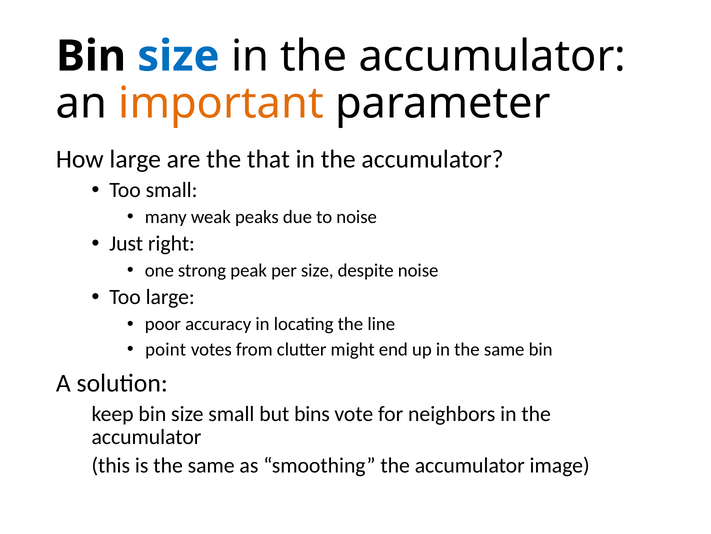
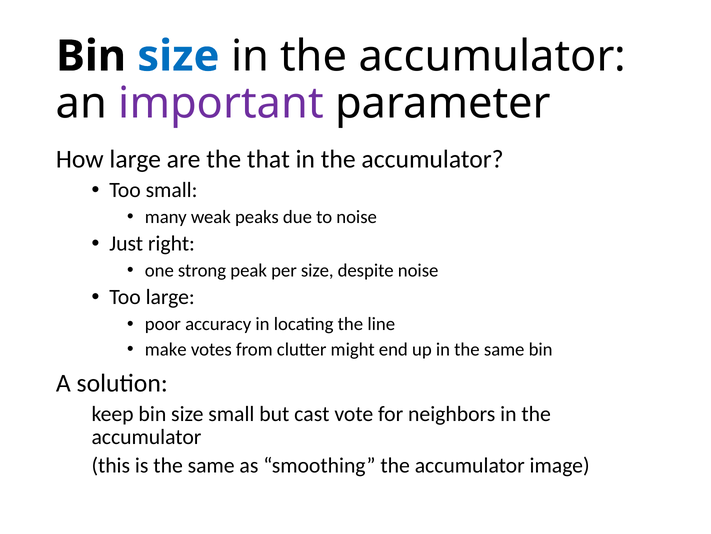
important colour: orange -> purple (221, 103)
point: point -> make (166, 349)
bins: bins -> cast (312, 413)
